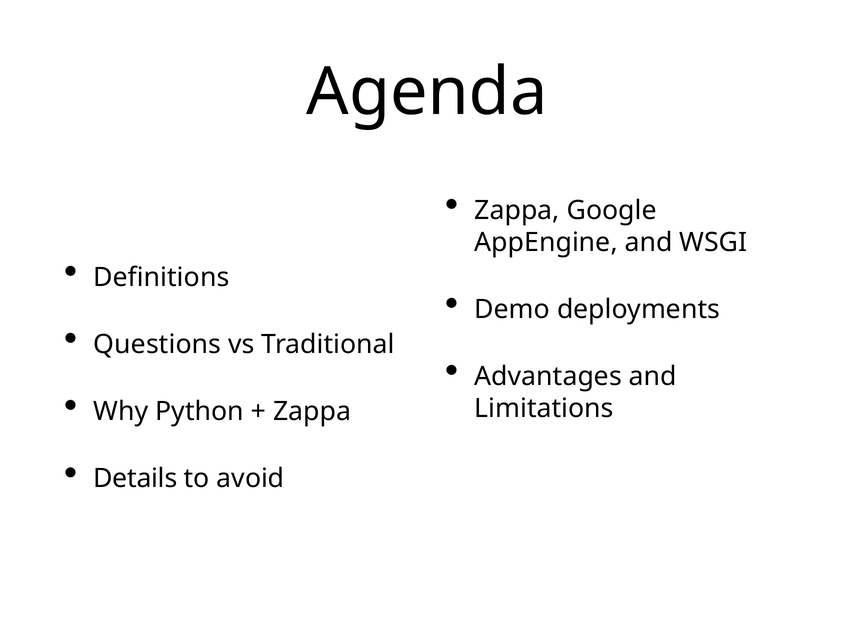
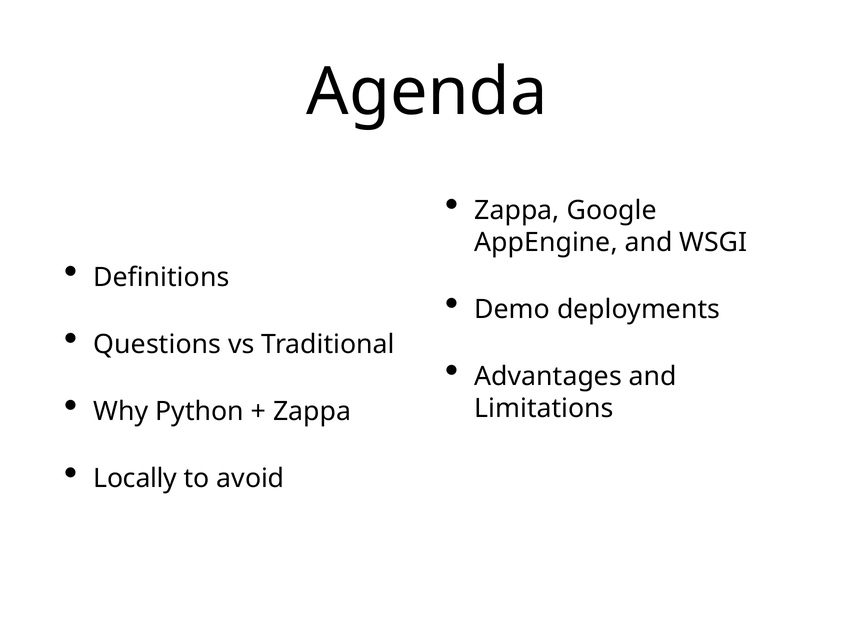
Details: Details -> Locally (135, 479)
